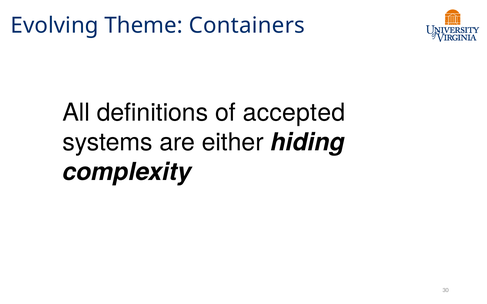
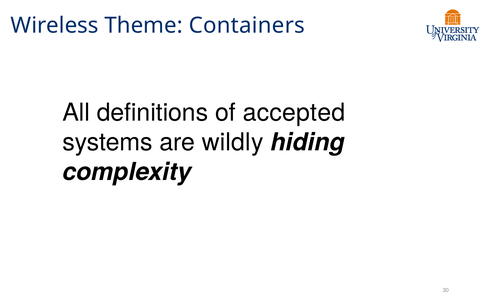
Evolving: Evolving -> Wireless (55, 26)
either: either -> wildly (233, 143)
